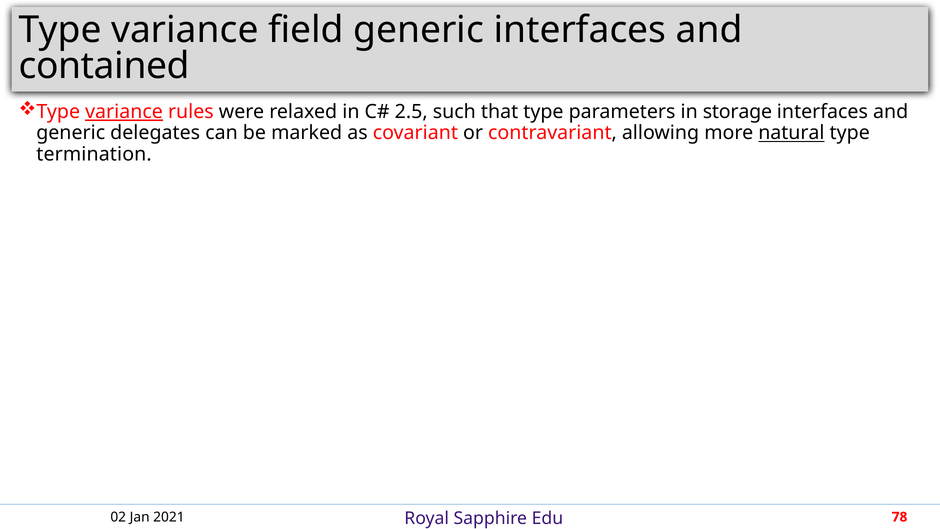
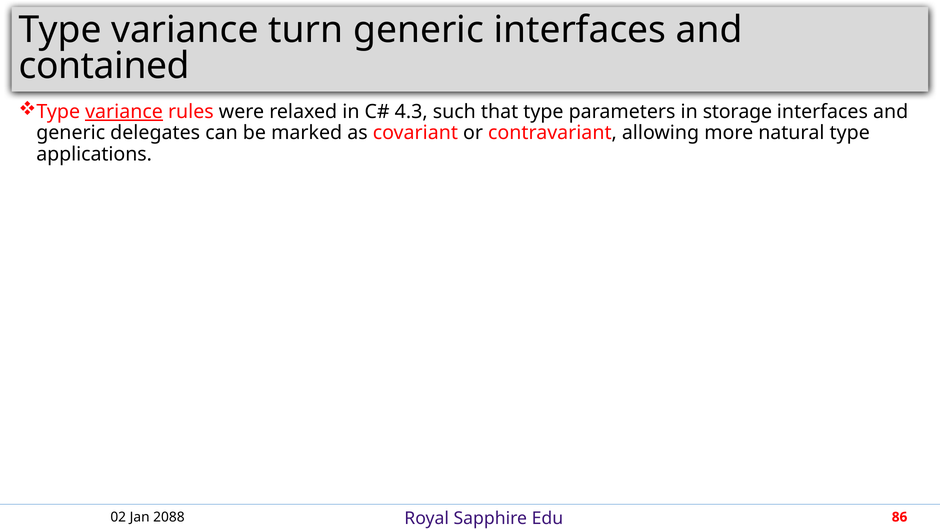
field: field -> turn (306, 30)
2.5: 2.5 -> 4.3 (411, 112)
natural underline: present -> none (791, 133)
termination: termination -> applications (94, 154)
2021: 2021 -> 2088 (169, 517)
78: 78 -> 86 (900, 517)
